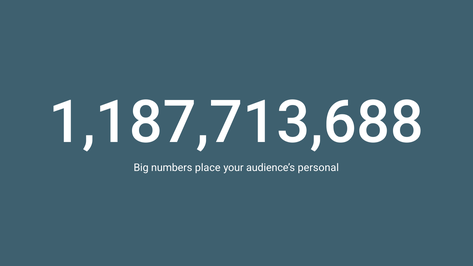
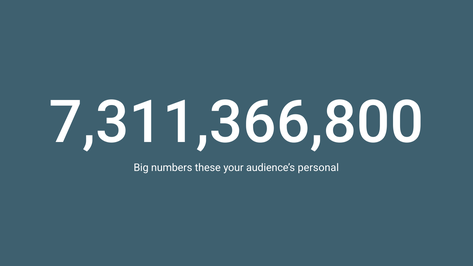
1,187,713,688: 1,187,713,688 -> 7,311,366,800 (236, 123)
place: place -> these (208, 168)
